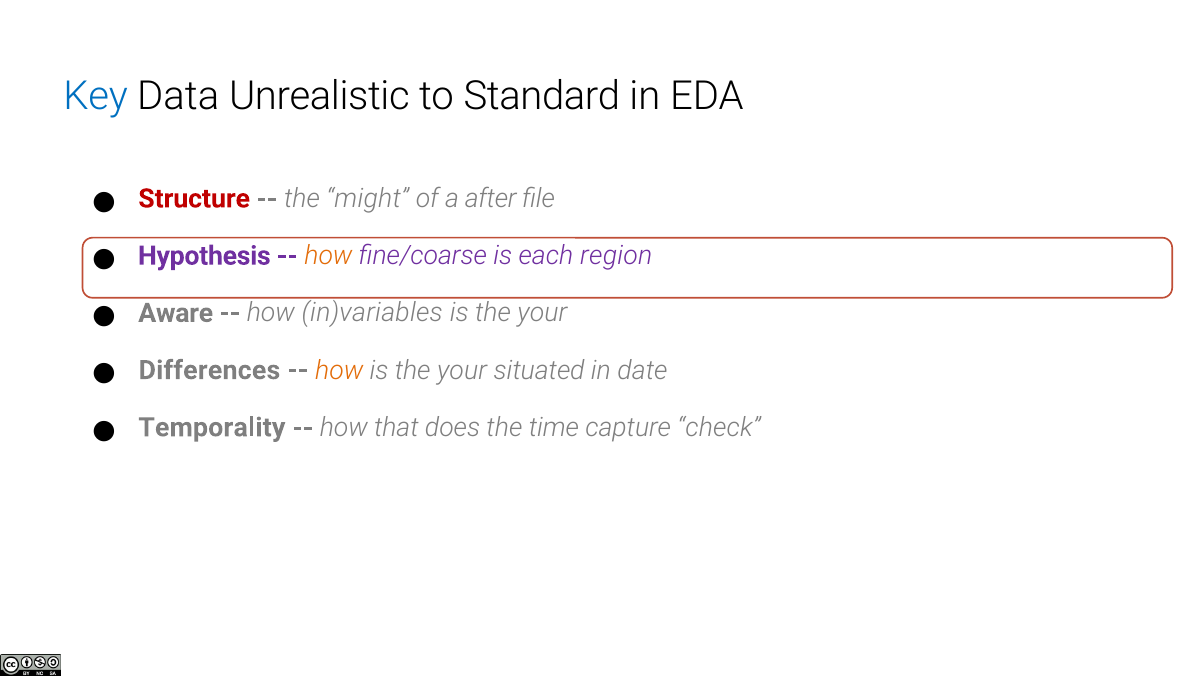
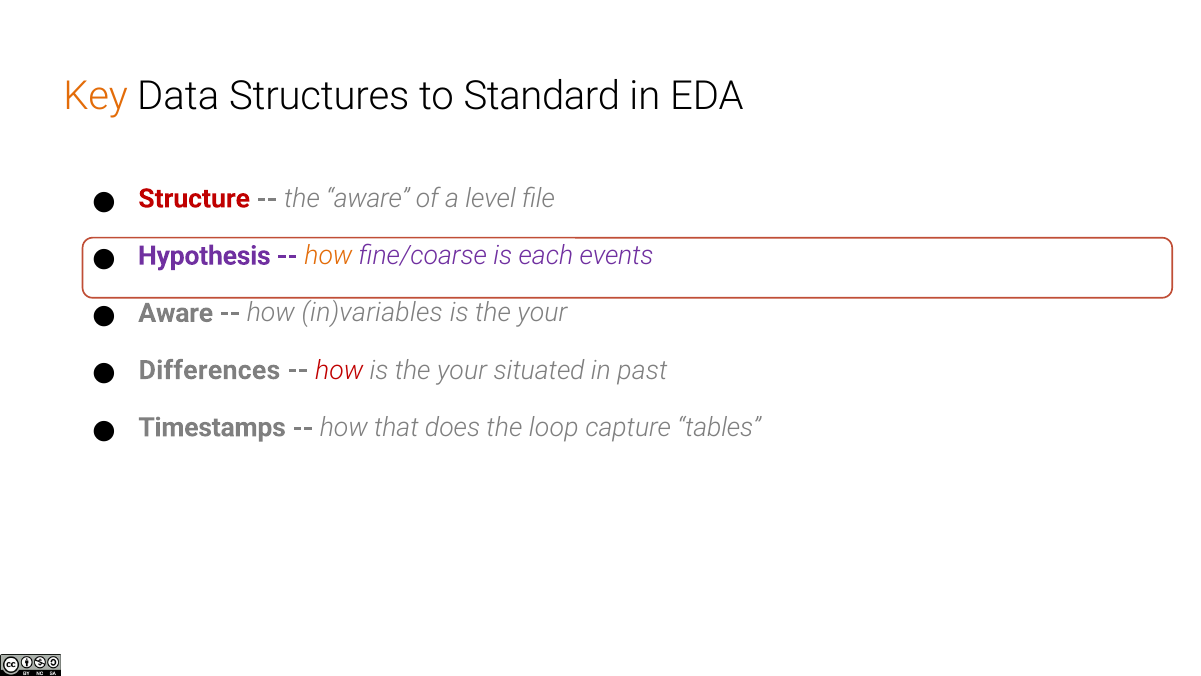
Key colour: blue -> orange (96, 97)
Unrealistic: Unrealistic -> Structures (319, 97)
the might: might -> aware (368, 199)
after: after -> level (491, 199)
region: region -> events (617, 256)
how colour: orange -> red (339, 370)
date: date -> past (642, 370)
Temporality: Temporality -> Timestamps (212, 427)
time: time -> loop (554, 427)
check: check -> tables (719, 427)
